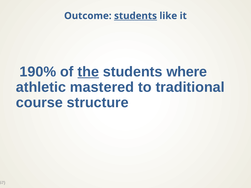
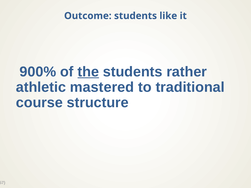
students underline: present -> none (136, 16)
190%: 190% -> 900% (38, 72)
where: where -> rather (187, 72)
